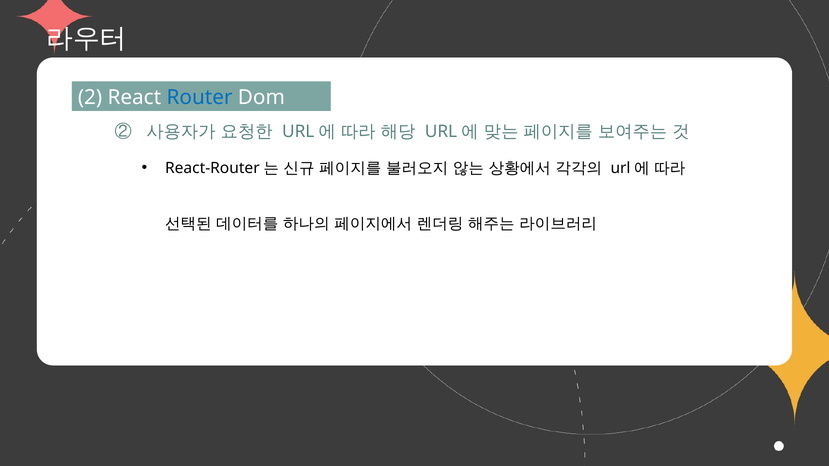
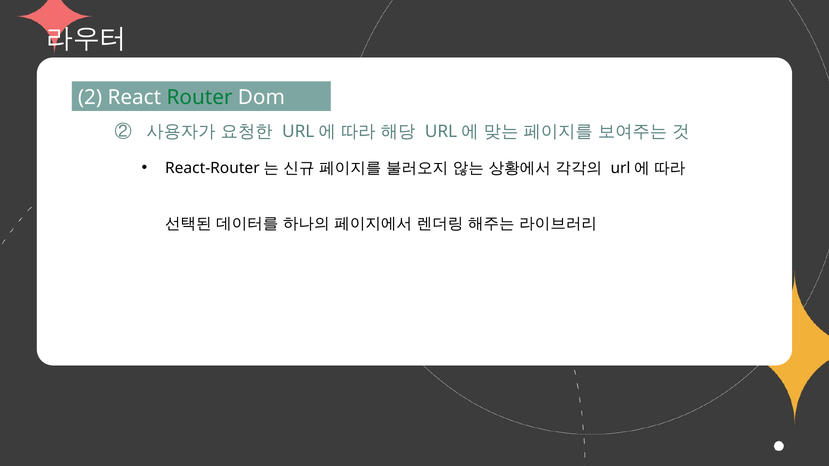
Router colour: blue -> green (200, 98)
